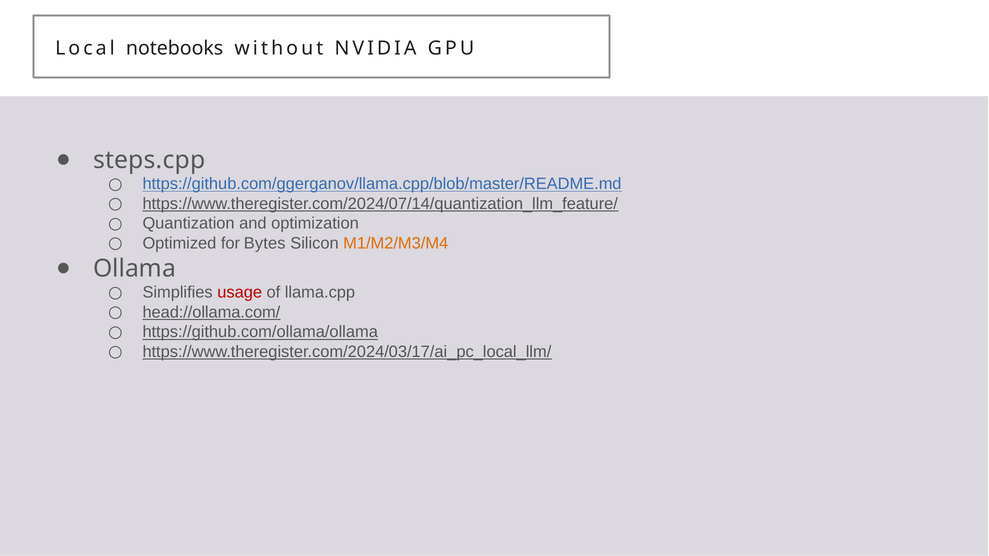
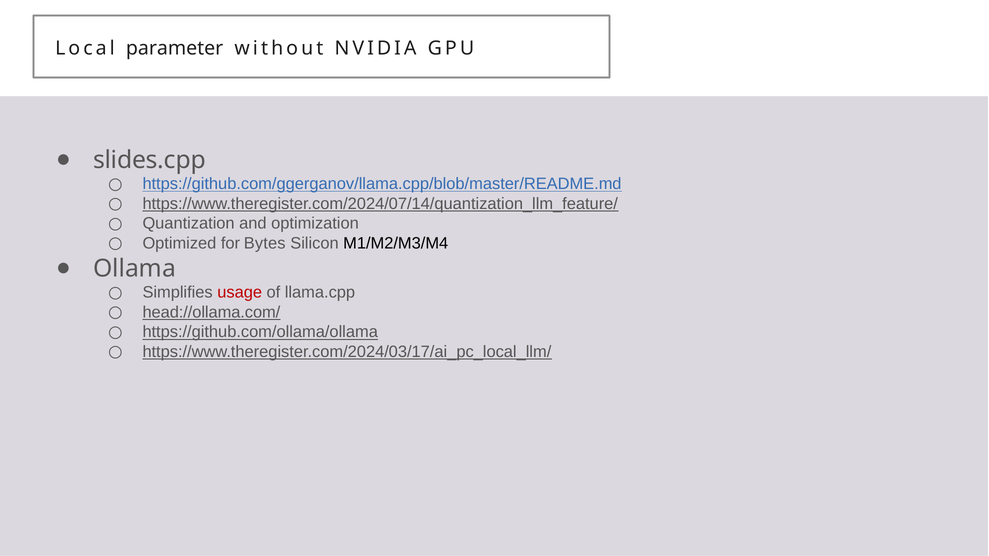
notebooks: notebooks -> parameter (175, 48)
steps.cpp: steps.cpp -> slides.cpp (149, 160)
M1/M2/M3/M4 colour: orange -> black (396, 243)
